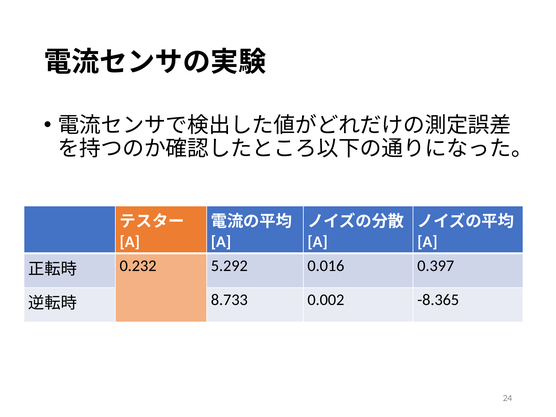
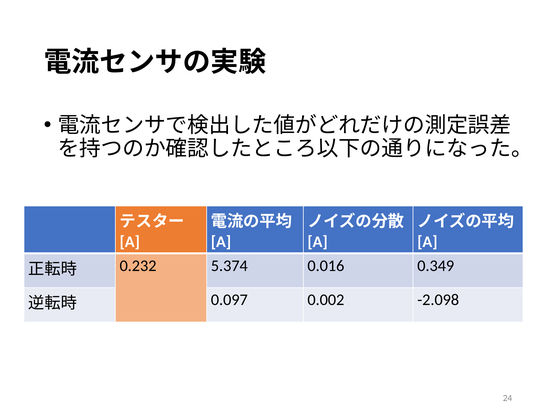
5.292: 5.292 -> 5.374 (229, 266)
0.397: 0.397 -> 0.349 (436, 266)
8.733: 8.733 -> 0.097 (229, 300)
-8.365: -8.365 -> -2.098 (438, 300)
